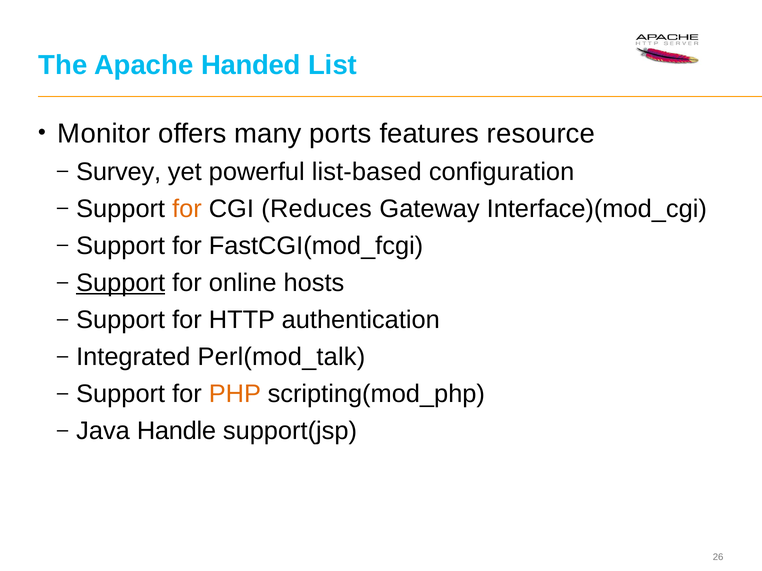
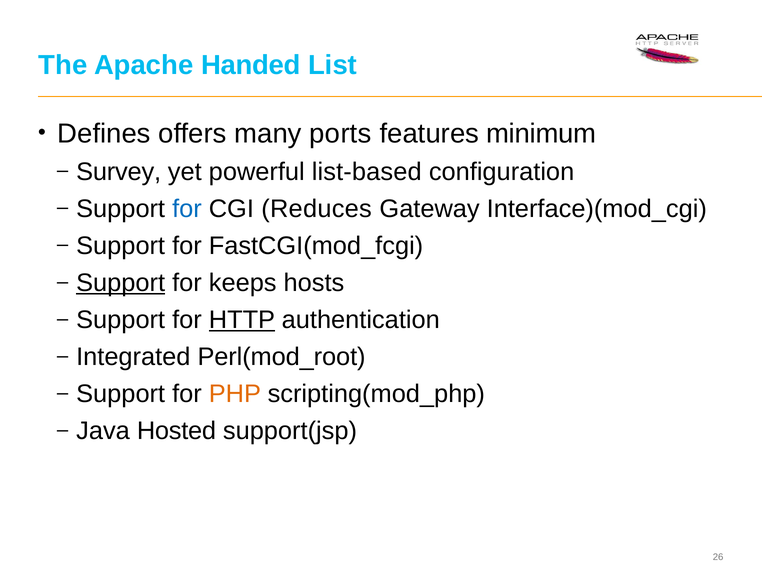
Monitor: Monitor -> Defines (104, 134)
resource: resource -> minimum (541, 134)
for colour: orange -> blue (187, 209)
online: online -> keeps (243, 283)
HTTP underline: none -> present (242, 320)
Perl(mod_talk: Perl(mod_talk -> Perl(mod_root (282, 357)
Handle: Handle -> Hosted (176, 431)
